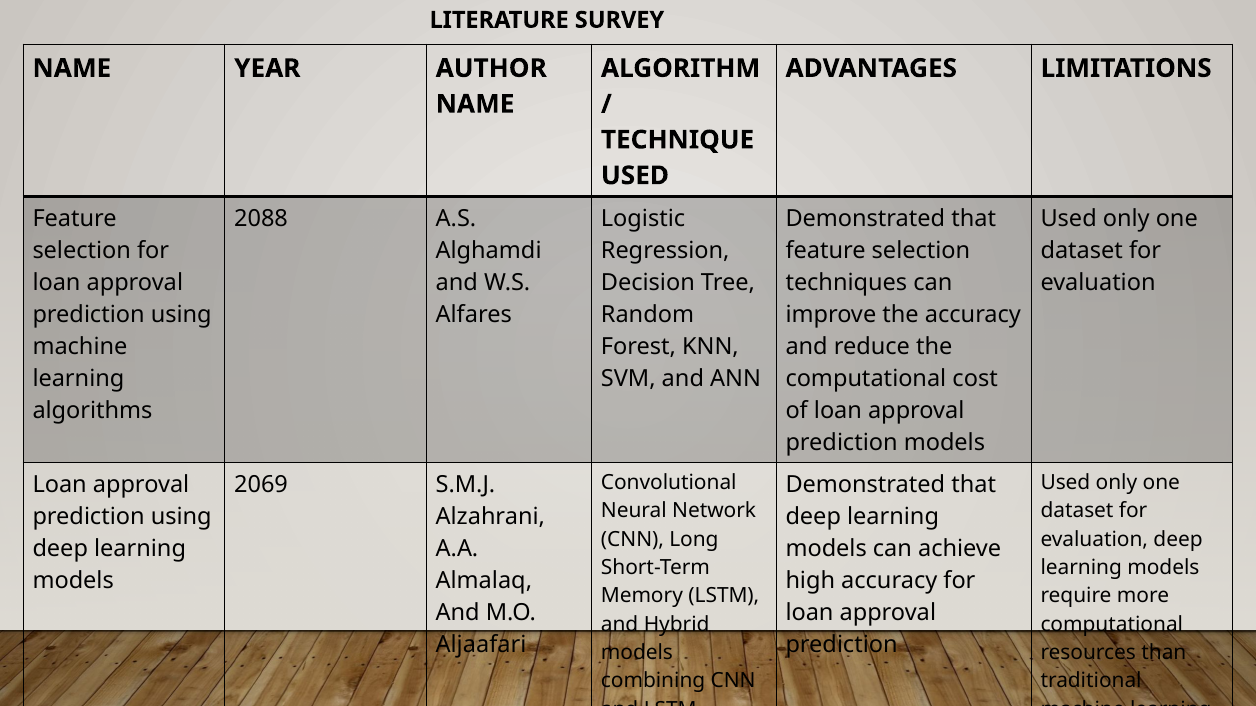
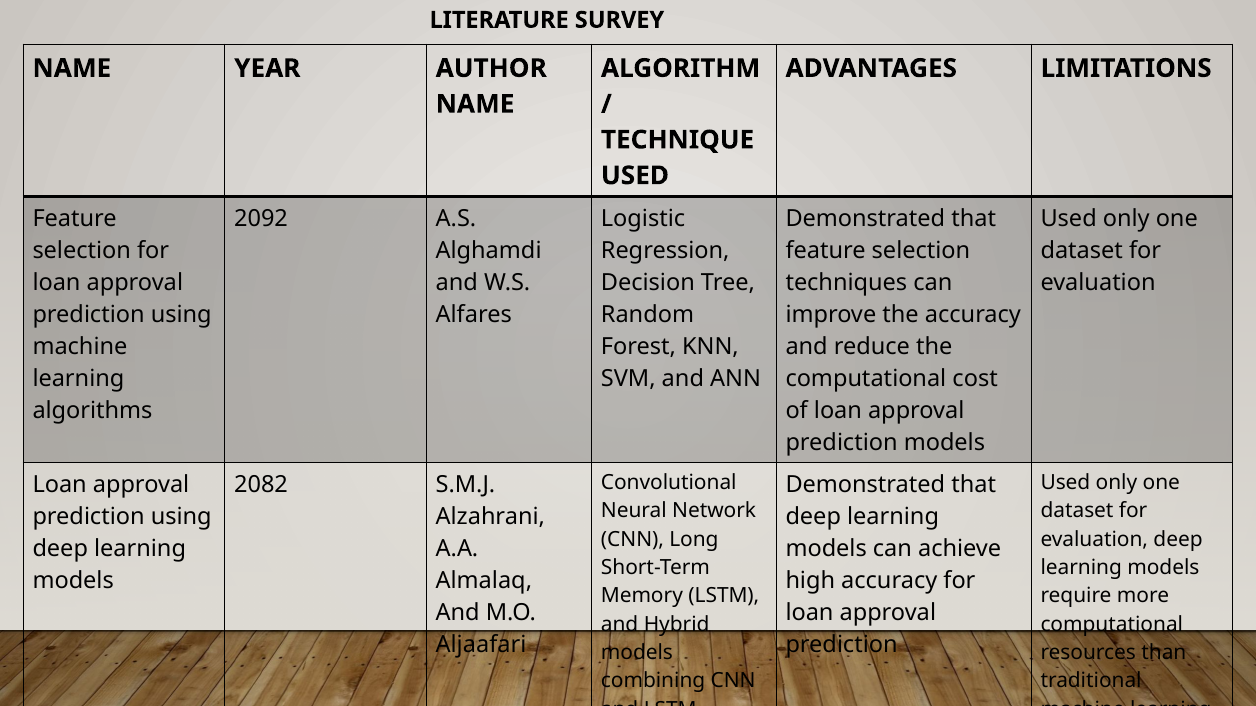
2088: 2088 -> 2092 (261, 219)
2069: 2069 -> 2082 (261, 485)
